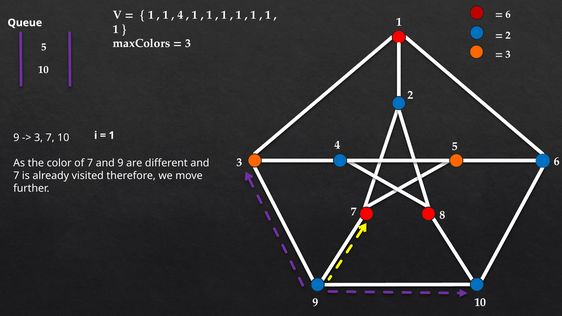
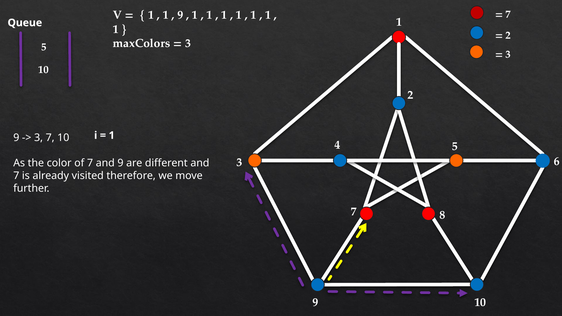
6: 6 -> 7 (508, 14)
4: 4 -> 9 (180, 15)
